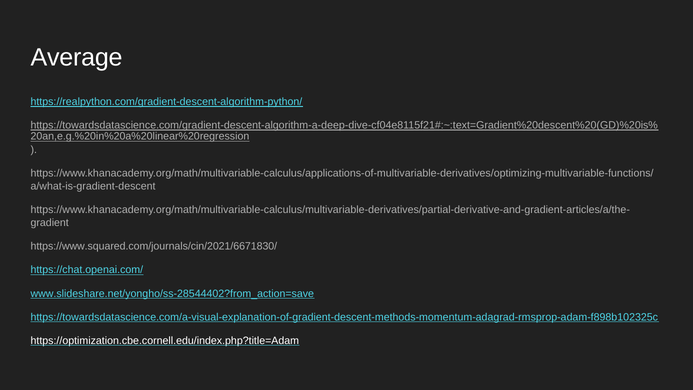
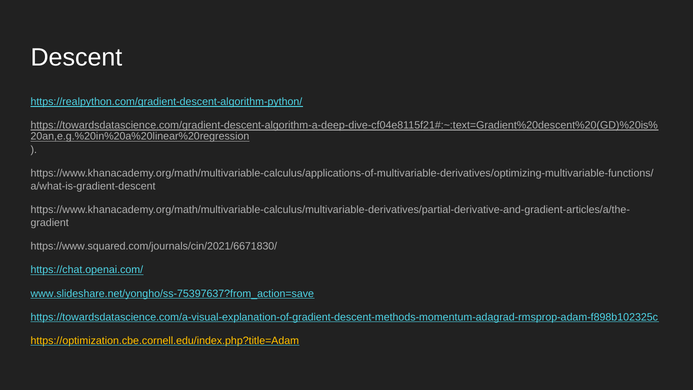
Average: Average -> Descent (76, 57)
www.slideshare.net/yongho/ss-28544402?from_action=save: www.slideshare.net/yongho/ss-28544402?from_action=save -> www.slideshare.net/yongho/ss-75397637?from_action=save (172, 293)
https://optimization.cbe.cornell.edu/index.php?title=Adam colour: white -> yellow (165, 340)
